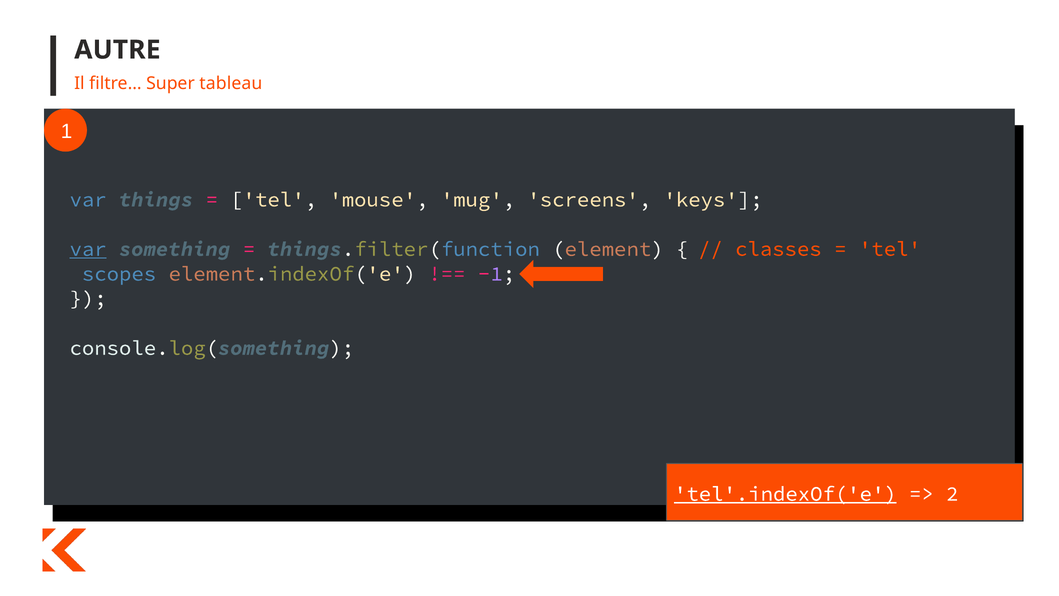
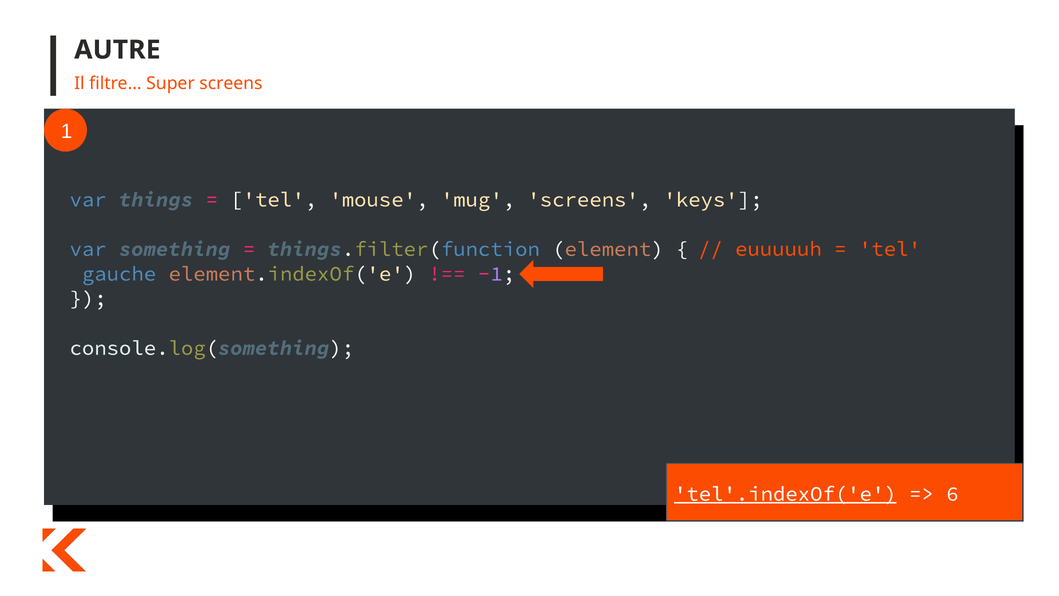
Super tableau: tableau -> screens (231, 83)
classes: classes -> euuuuuh (778, 249)
var underline: present -> none (88, 249)
scopes: scopes -> gauche (119, 274)
2: 2 -> 6 (952, 494)
